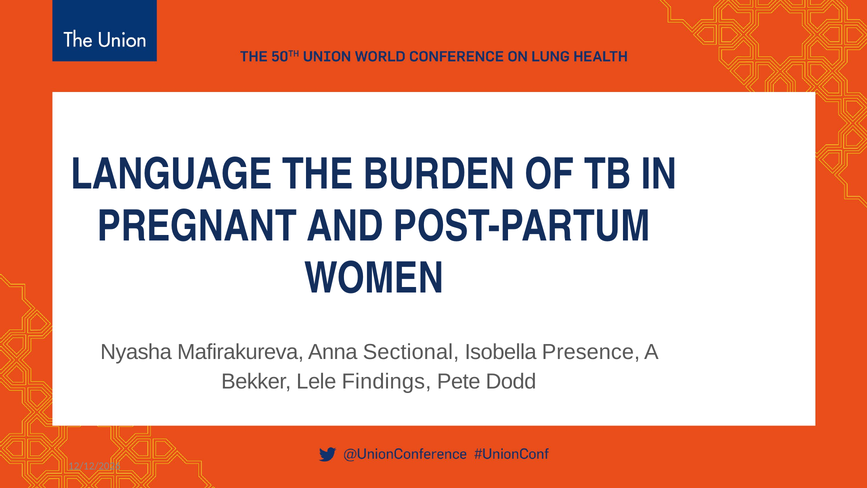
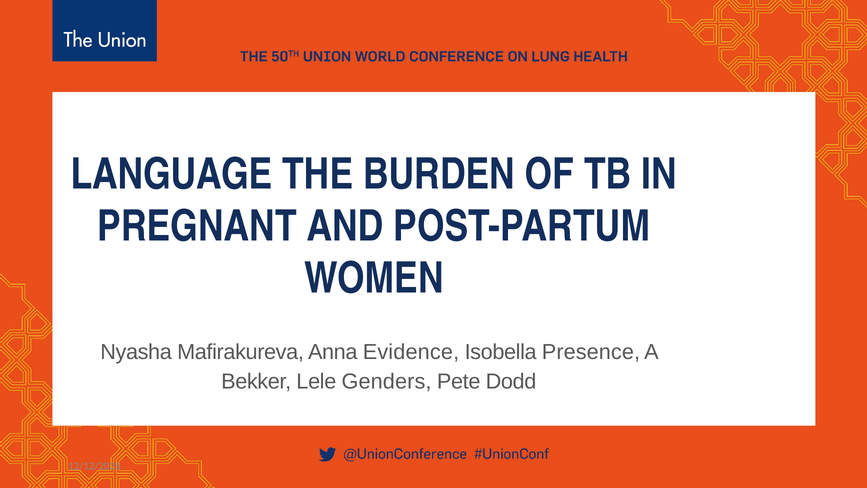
Sectional: Sectional -> Evidence (411, 352)
Findings: Findings -> Genders (387, 382)
